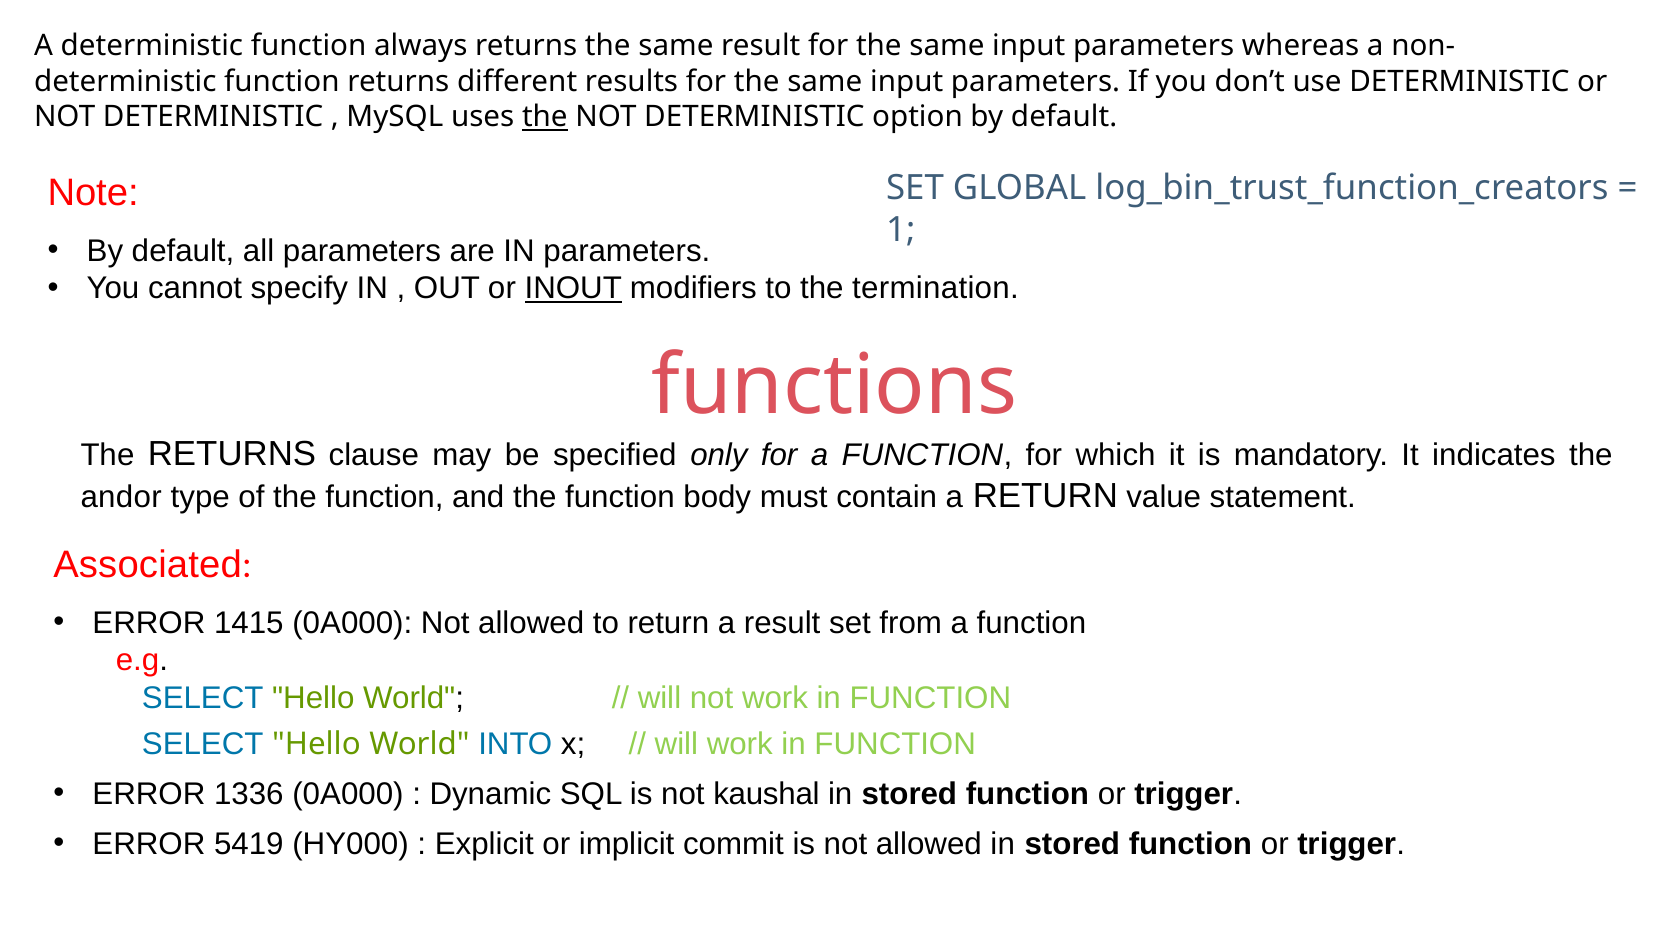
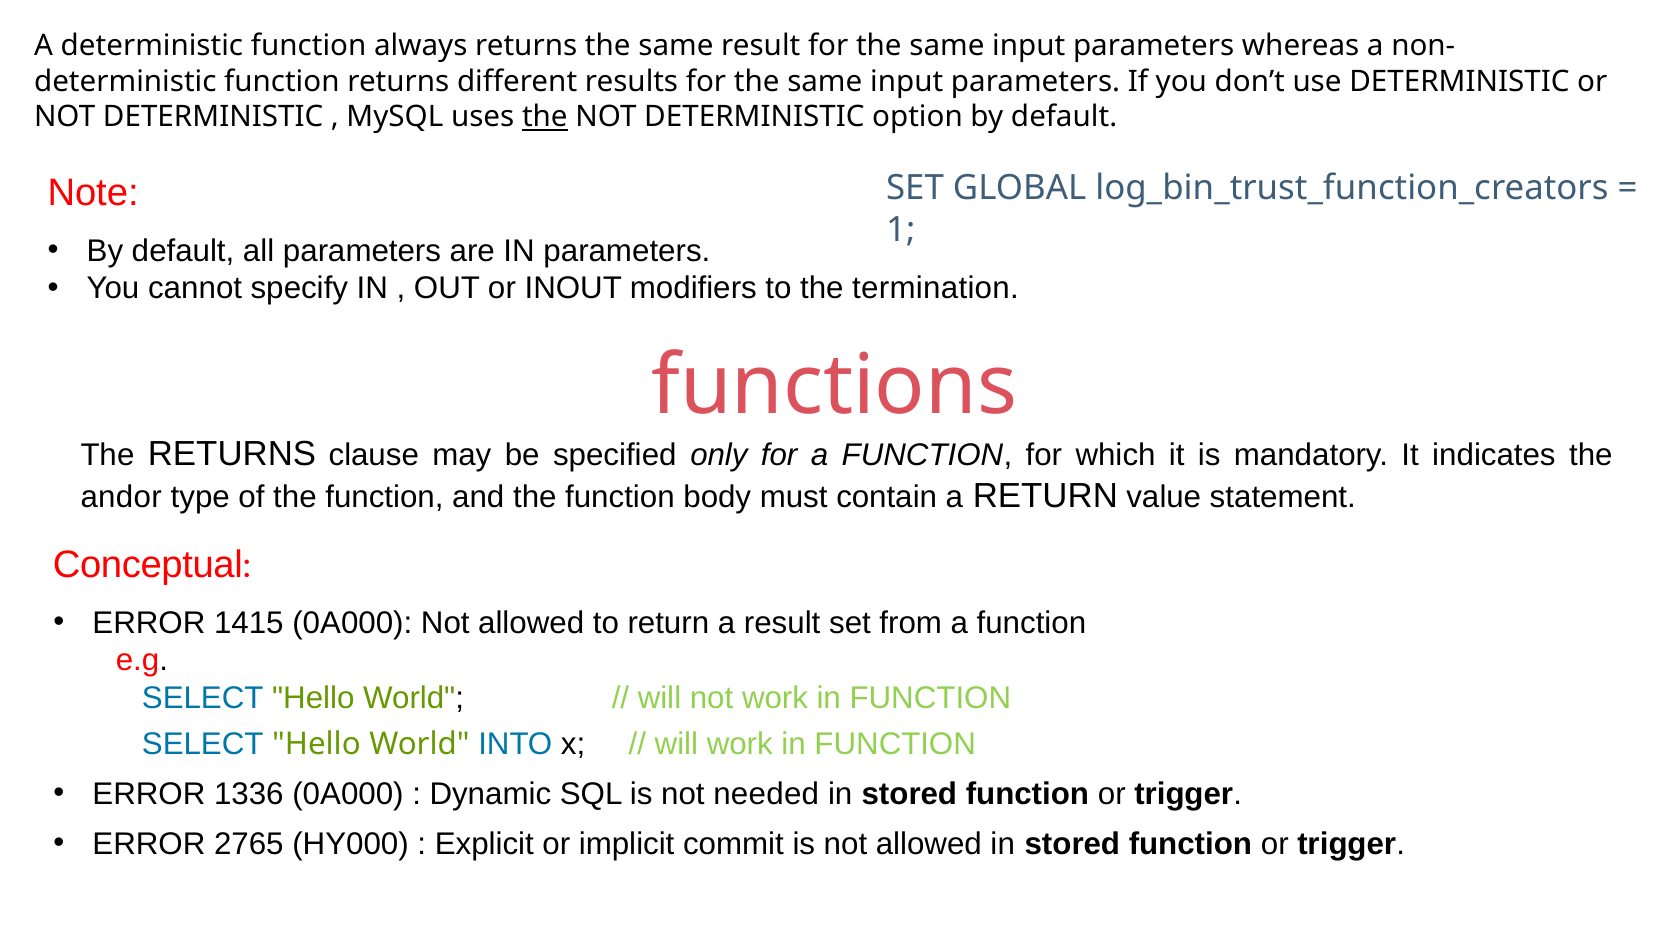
INOUT underline: present -> none (573, 289)
Associated: Associated -> Conceptual (148, 565)
kaushal: kaushal -> needed (766, 794)
5419: 5419 -> 2765 (249, 844)
